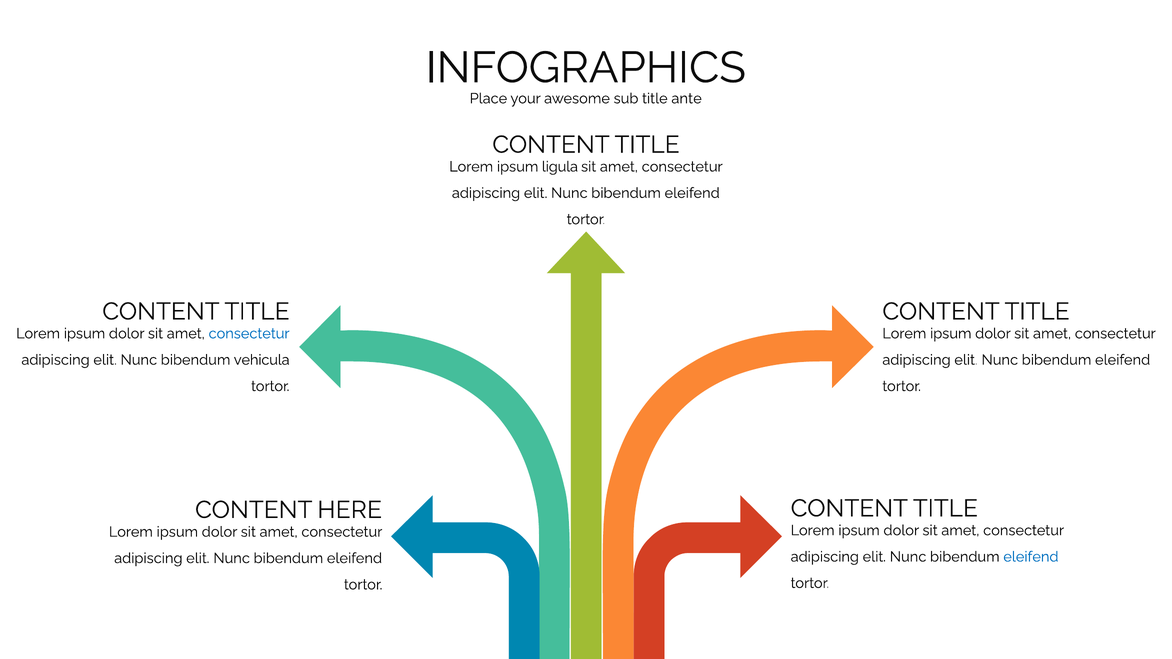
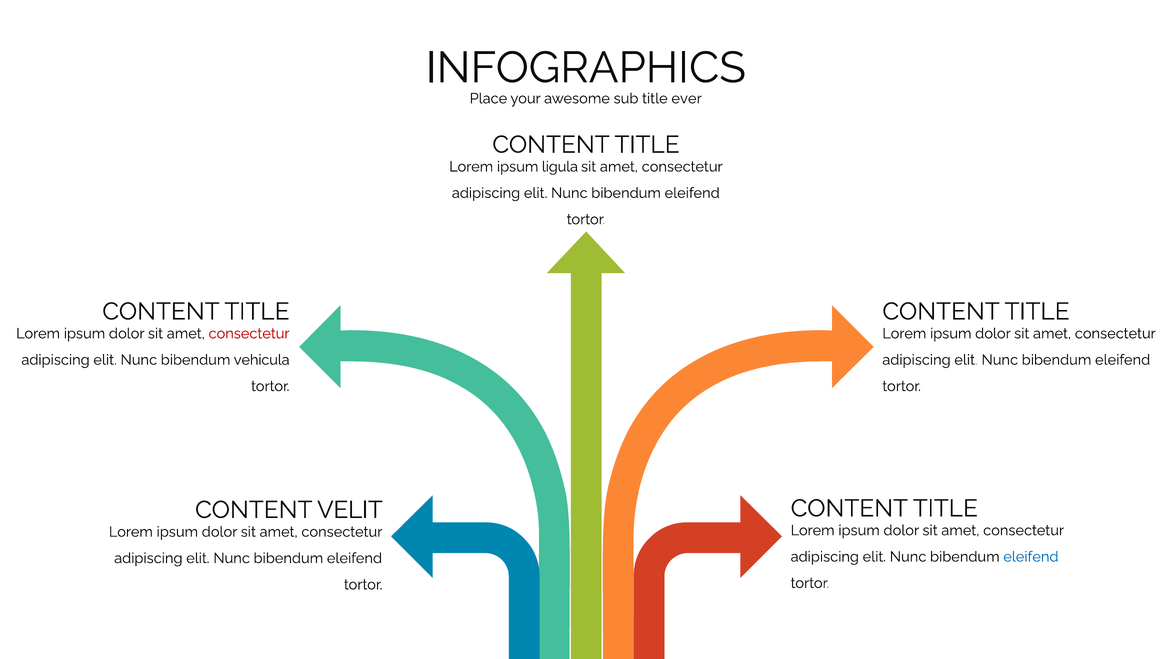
ante: ante -> ever (687, 99)
consectetur colour: blue -> red (249, 334)
HERE: HERE -> VELIT (350, 510)
